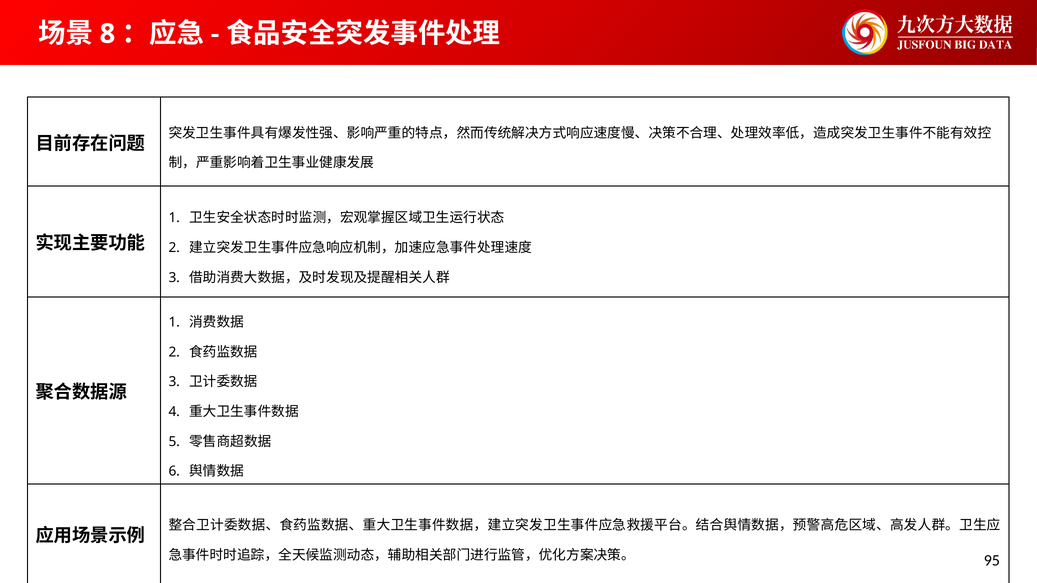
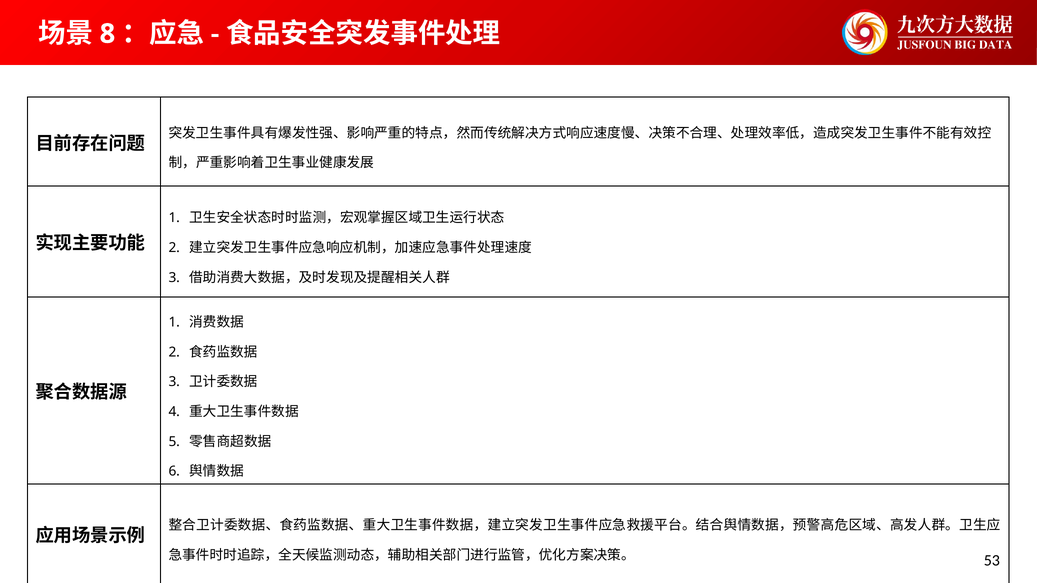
95: 95 -> 53 (992, 560)
